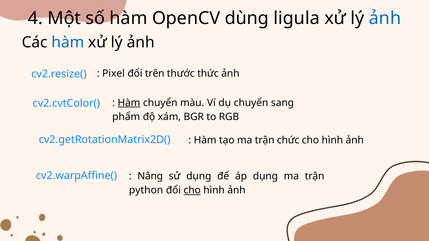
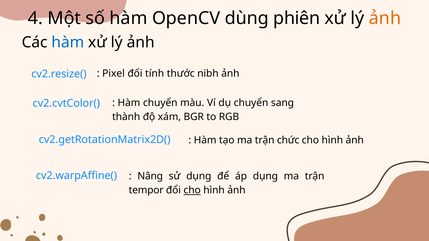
ligula: ligula -> phiên (297, 18)
ảnh colour: blue -> orange (385, 18)
trên: trên -> tính (155, 73)
thức: thức -> nibh (208, 73)
Hàm underline: present -> none (129, 103)
phẩm: phẩm -> thành (126, 117)
python: python -> tempor (146, 190)
